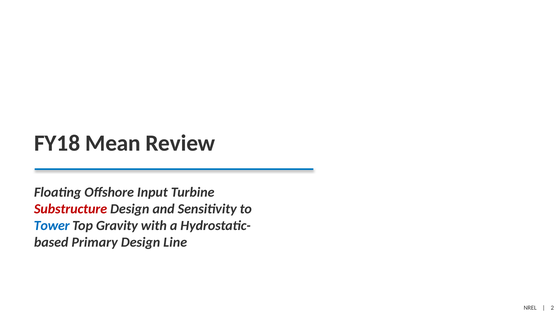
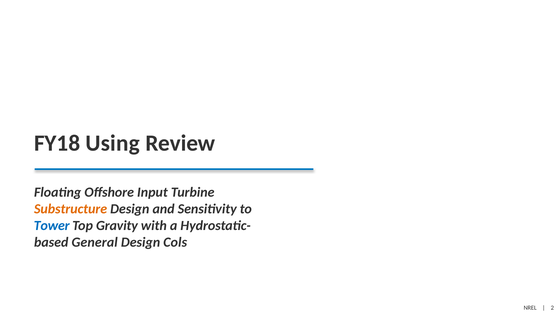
Mean: Mean -> Using (113, 143)
Substructure colour: red -> orange (71, 209)
Primary: Primary -> General (95, 243)
Line: Line -> Cols (175, 243)
